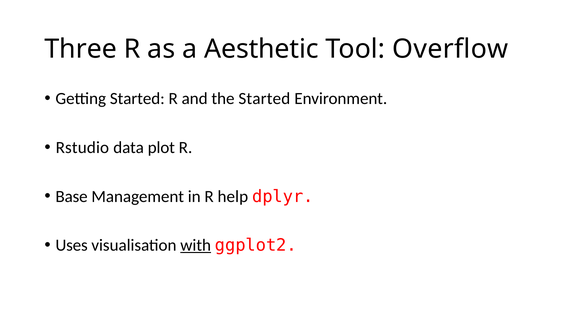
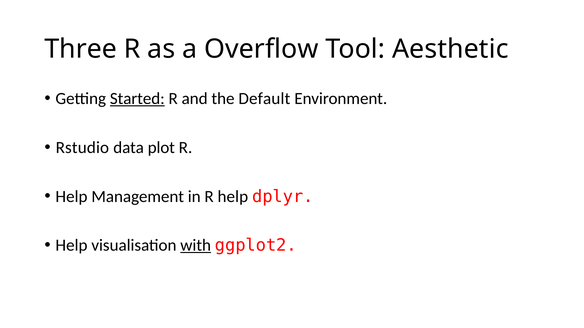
Aesthetic: Aesthetic -> Overflow (261, 49)
Overflow: Overflow -> Aesthetic (450, 49)
Started underline: none -> present (137, 99)
the Started: Started -> Default (264, 99)
Base: Base -> Help (71, 197)
Uses: Uses -> Help (71, 246)
